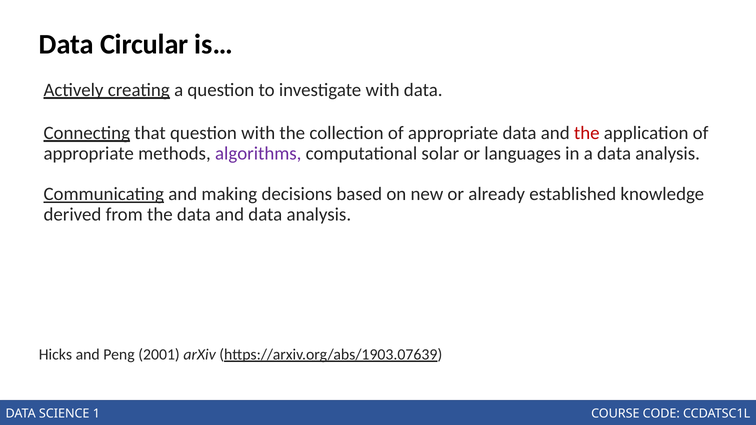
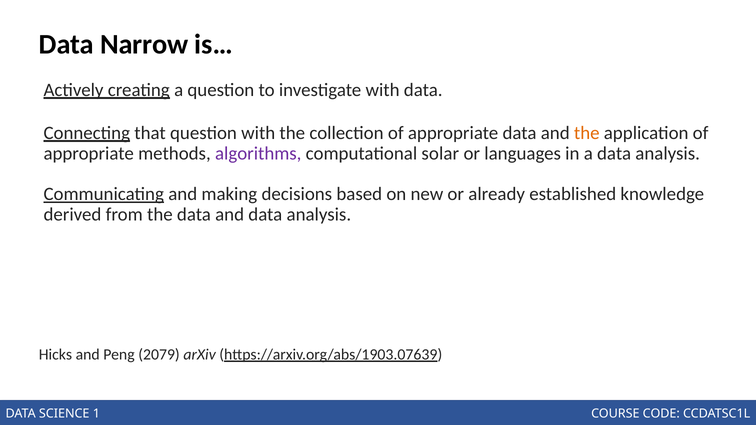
Circular: Circular -> Narrow (144, 45)
the colour: red -> orange (587, 133)
2001: 2001 -> 2079 (159, 355)
